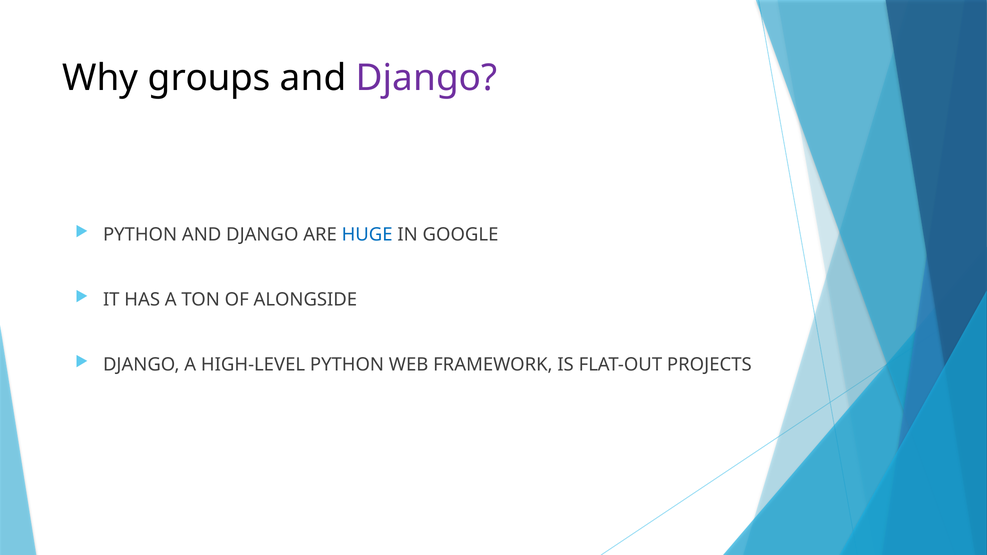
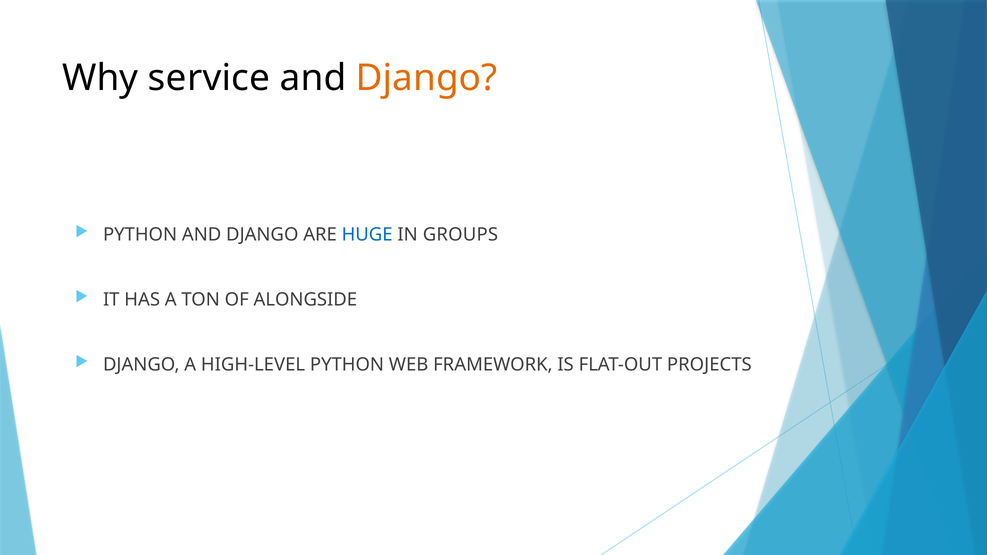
groups: groups -> service (209, 78)
Django colour: purple -> orange (427, 78)
GOOGLE: GOOGLE -> GROUPS (460, 235)
